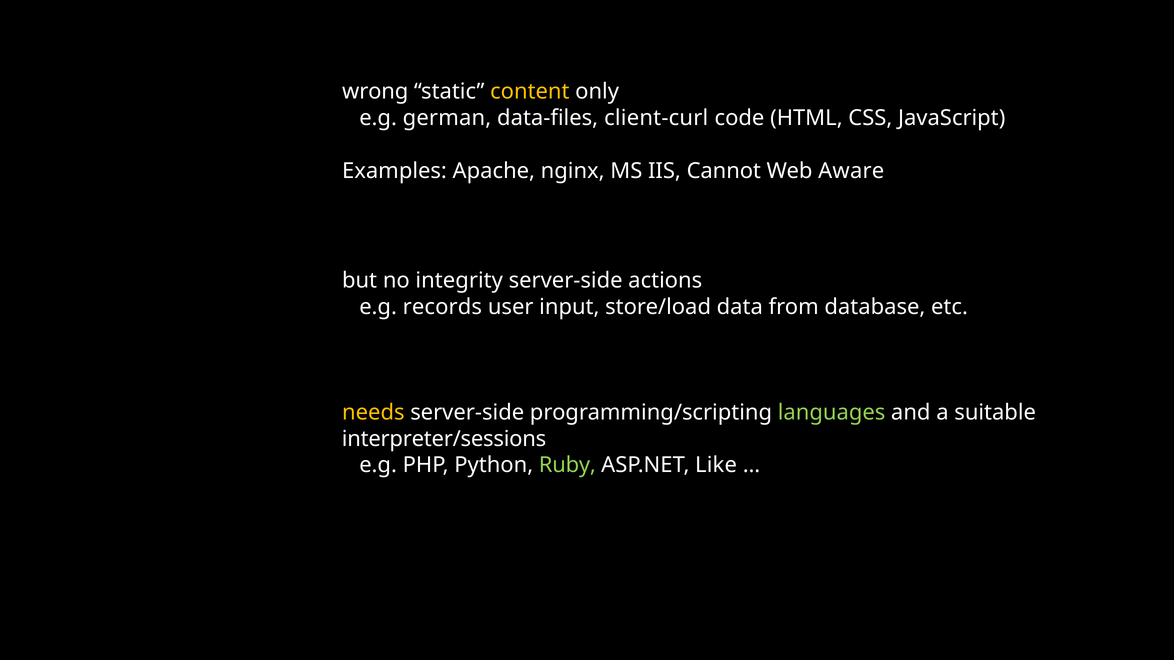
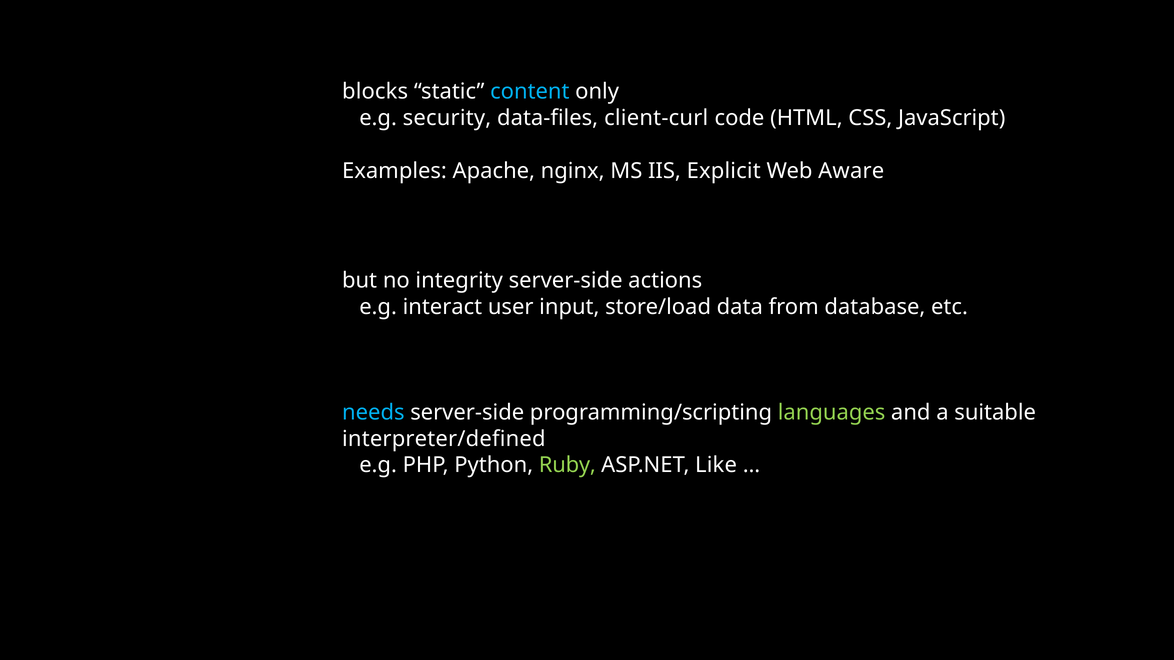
wrong: wrong -> blocks (375, 92)
content colour: yellow -> light blue (530, 92)
german: german -> security (447, 118)
Cannot: Cannot -> Explicit (724, 171)
records: records -> interact (442, 307)
needs colour: yellow -> light blue (373, 413)
interpreter/sessions: interpreter/sessions -> interpreter/defined (444, 439)
